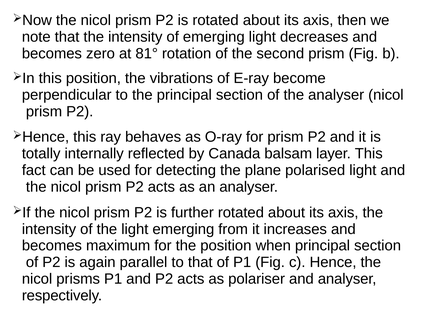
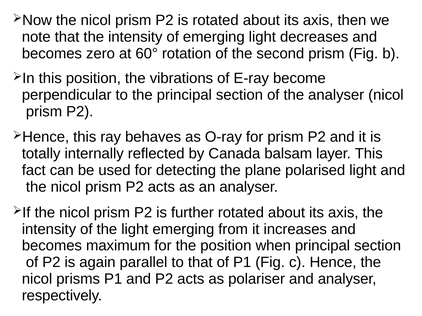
81°: 81° -> 60° (147, 53)
